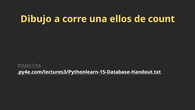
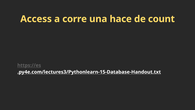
Dibujo: Dibujo -> Access (36, 19)
ellos: ellos -> hace (121, 19)
